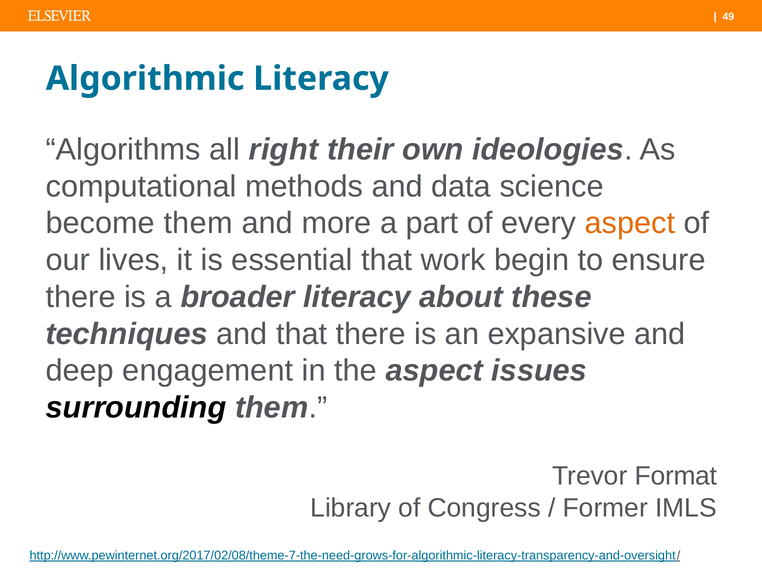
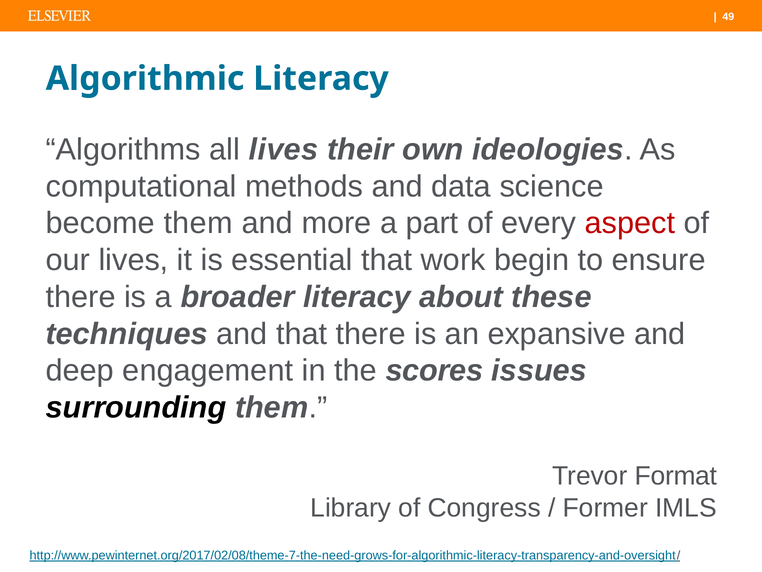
all right: right -> lives (284, 149)
aspect colour: orange -> red (630, 223)
the aspect: aspect -> scores (434, 370)
